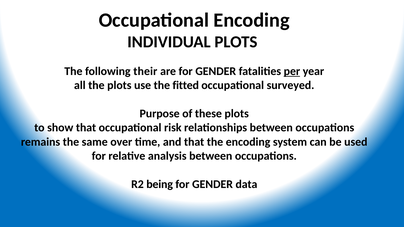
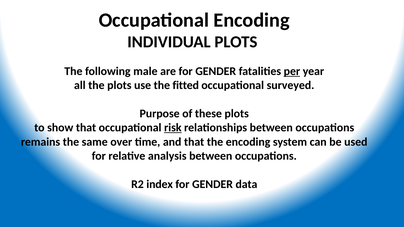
their: their -> male (145, 71)
risk underline: none -> present (173, 128)
being: being -> index (160, 184)
